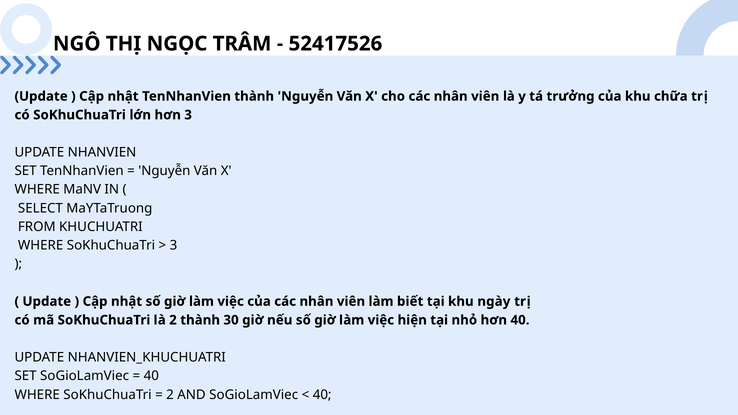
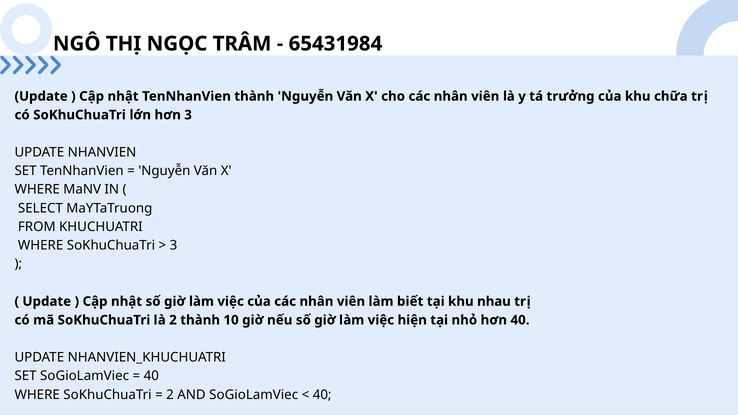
52417526: 52417526 -> 65431984 (335, 44)
ngày: ngày -> nhau (494, 301)
30: 30 -> 10 (231, 320)
